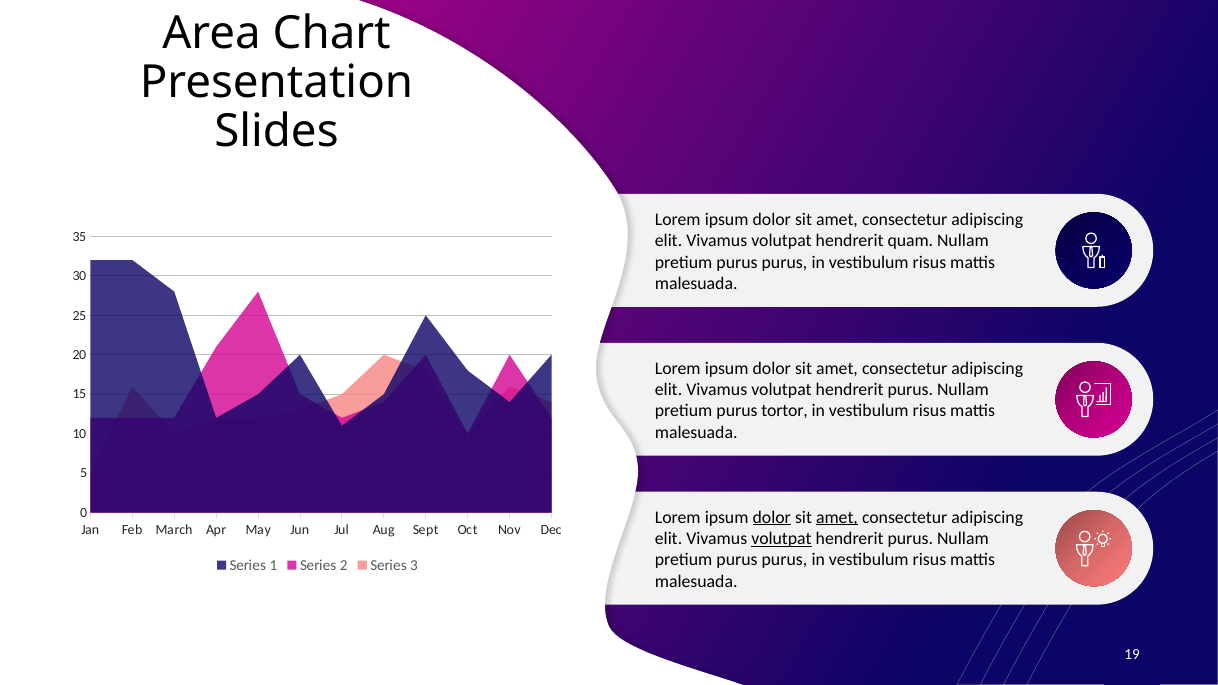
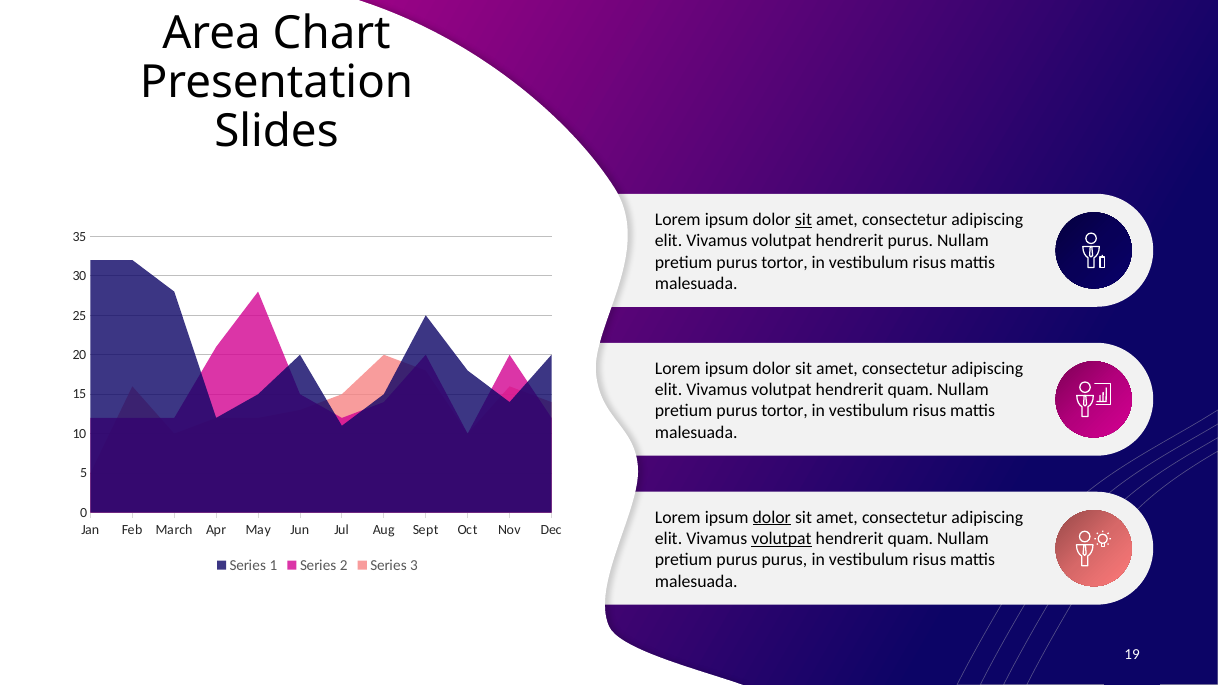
sit underline: none -> present (804, 220)
hendrerit quam: quam -> purus (910, 241)
purus: purus -> tortor (785, 262)
purus: purus -> quam (910, 390)
amet underline: present -> none (837, 517)
purus: purus -> quam (910, 539)
